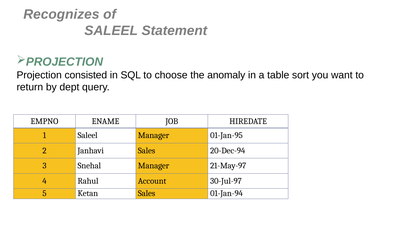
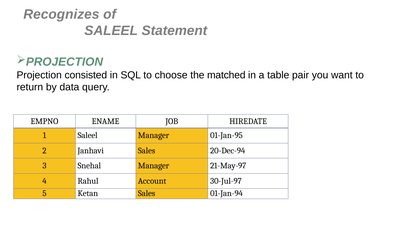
anomaly: anomaly -> matched (226, 75)
sort: sort -> pair (301, 75)
dept: dept -> data (69, 87)
